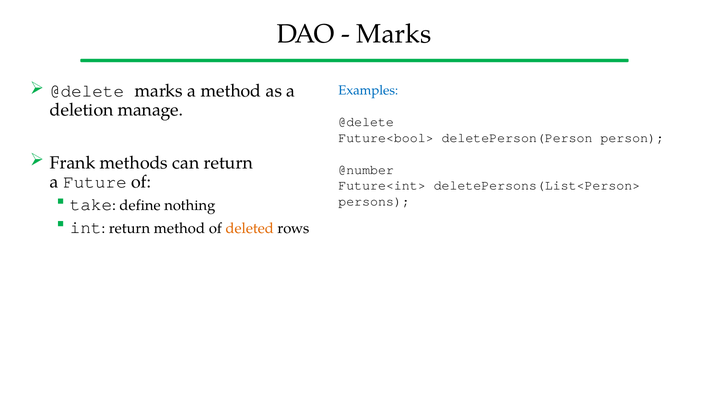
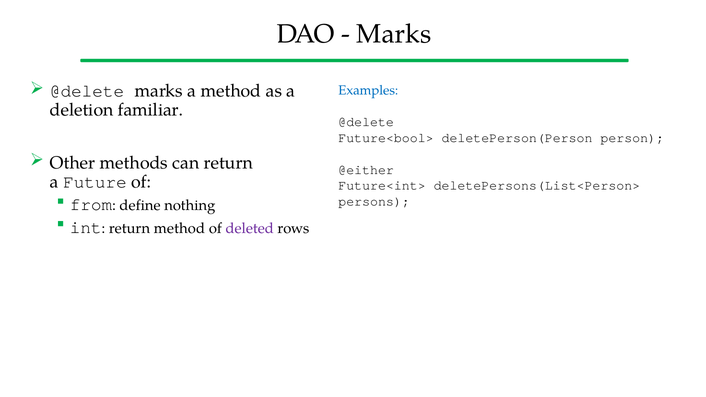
manage: manage -> familiar (150, 110)
Frank: Frank -> Other (73, 163)
@number: @number -> @either (366, 170)
take: take -> from (91, 205)
deleted colour: orange -> purple (250, 228)
